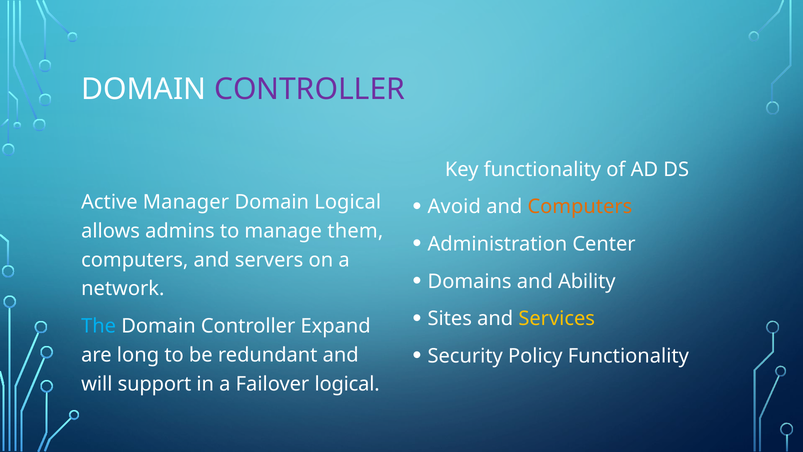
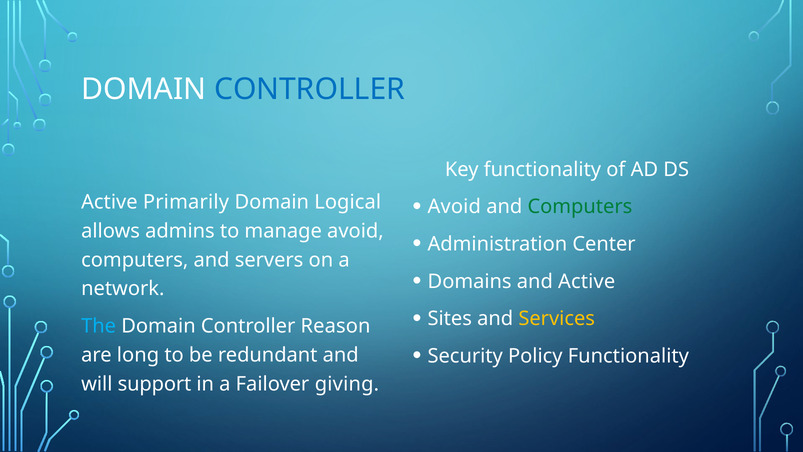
CONTROLLER colour: purple -> blue (309, 89)
Computers colour: orange -> green (580, 207)
Manager: Manager -> Primarily (186, 202)
manage them: them -> avoid (355, 231)
and Ability: Ability -> Active (587, 281)
Expand: Expand -> Reason (336, 326)
Failover logical: logical -> giving (347, 384)
